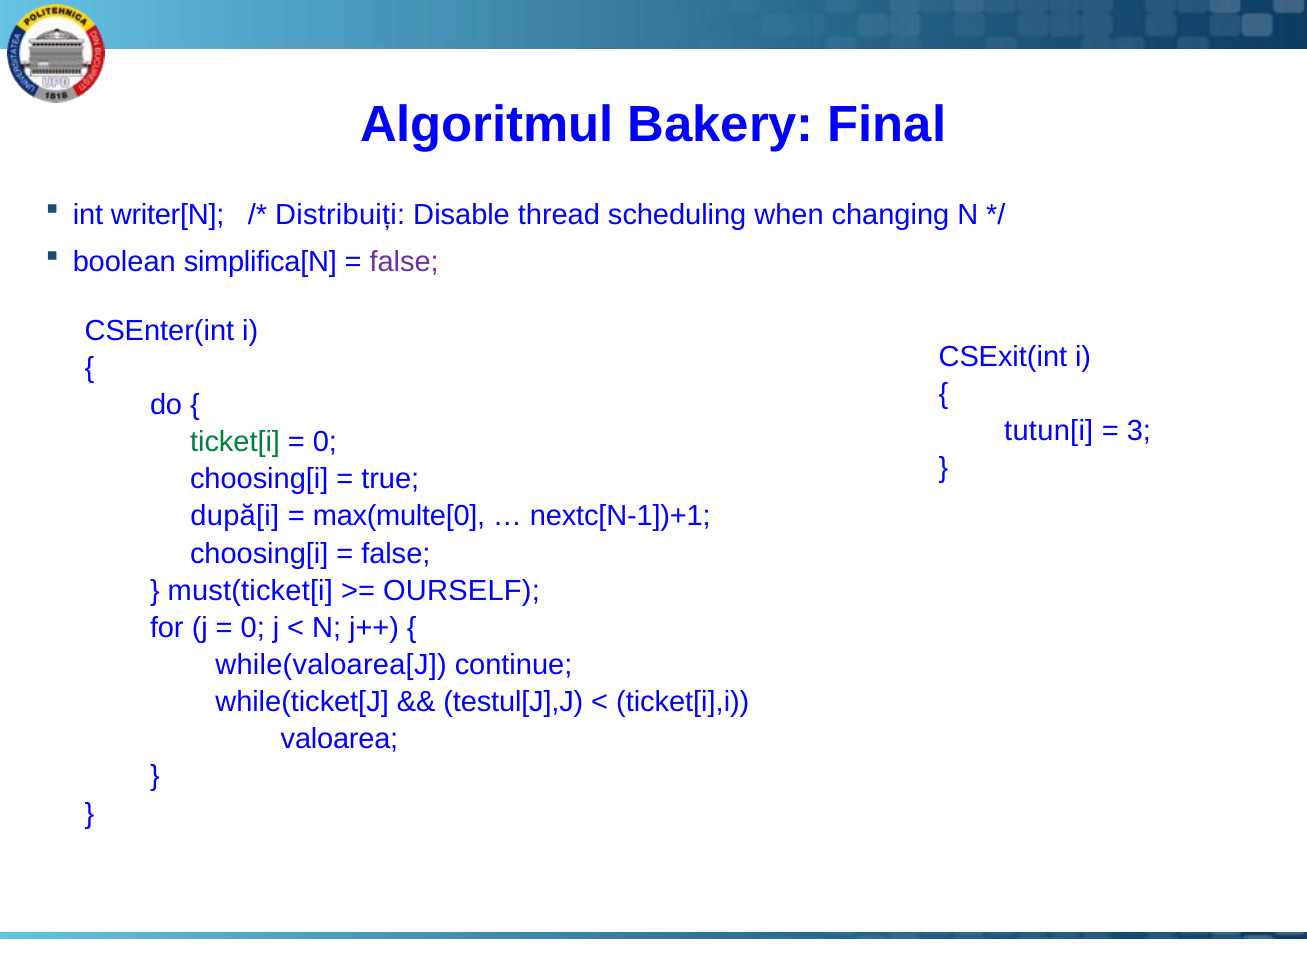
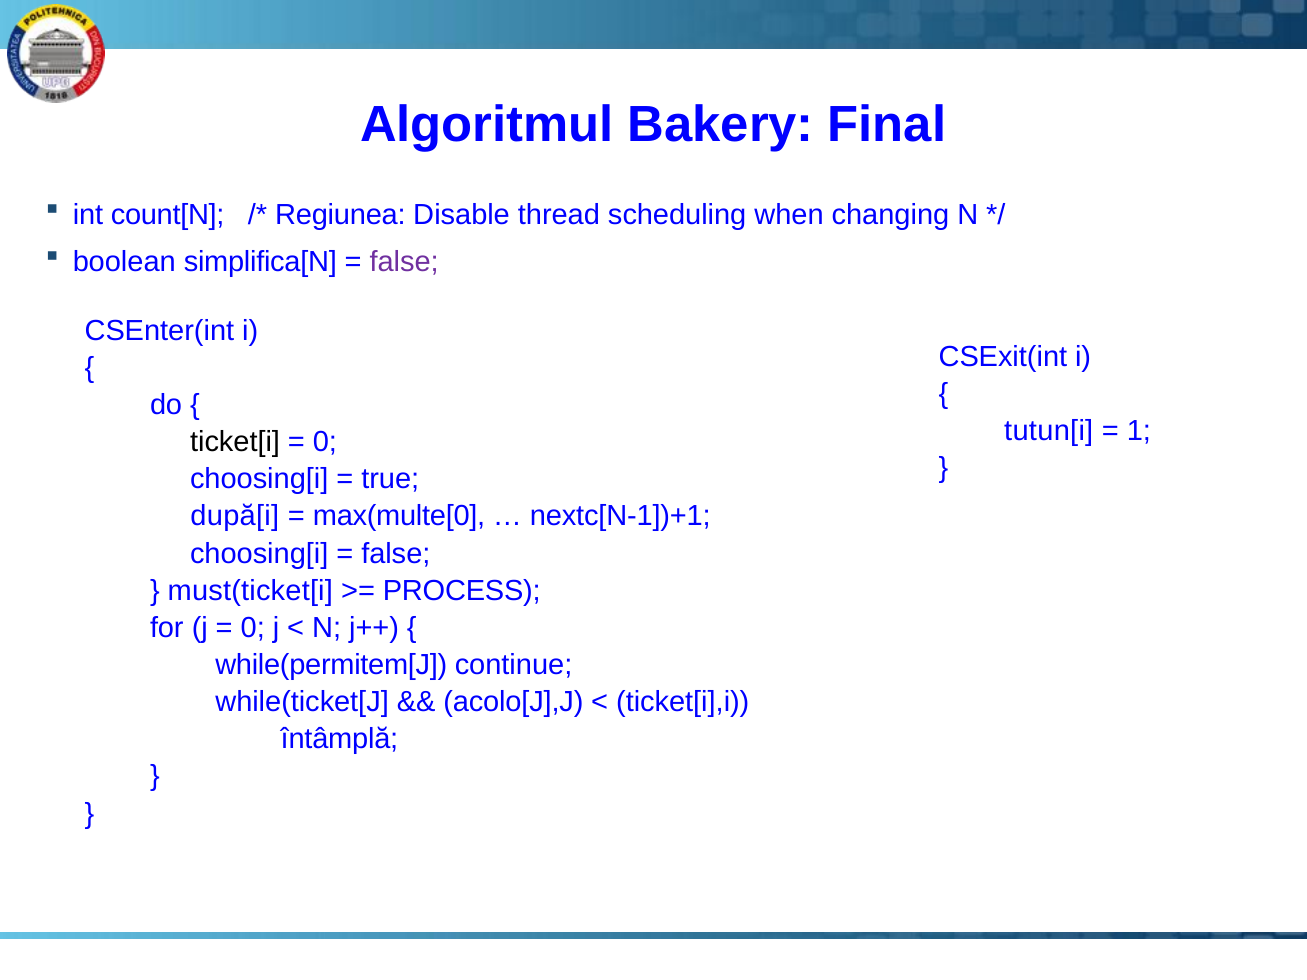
writer[N: writer[N -> count[N (168, 215)
Distribuiți: Distribuiți -> Regiunea (340, 215)
3: 3 -> 1 (1139, 431)
ticket[i colour: green -> black (235, 442)
OURSELF: OURSELF -> PROCESS (462, 591)
while(valoarea[J: while(valoarea[J -> while(permitem[J (331, 665)
testul[J],J: testul[J],J -> acolo[J],J (513, 702)
valoarea: valoarea -> întâmplă (339, 739)
